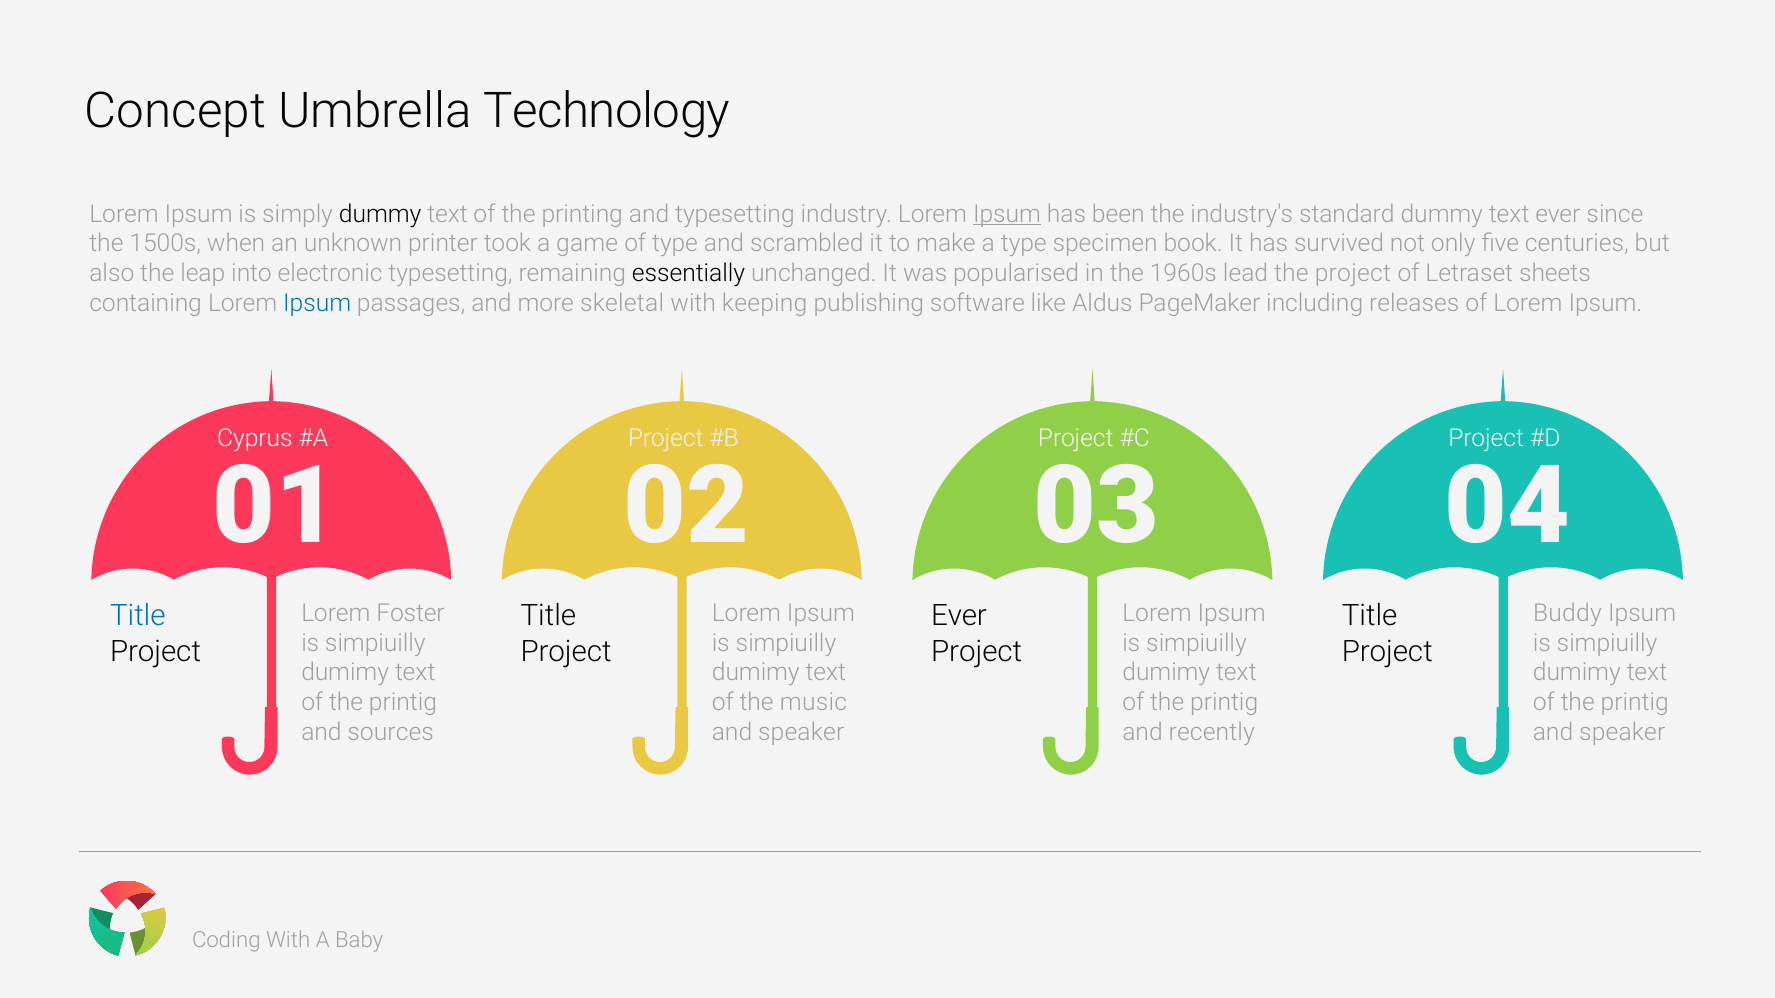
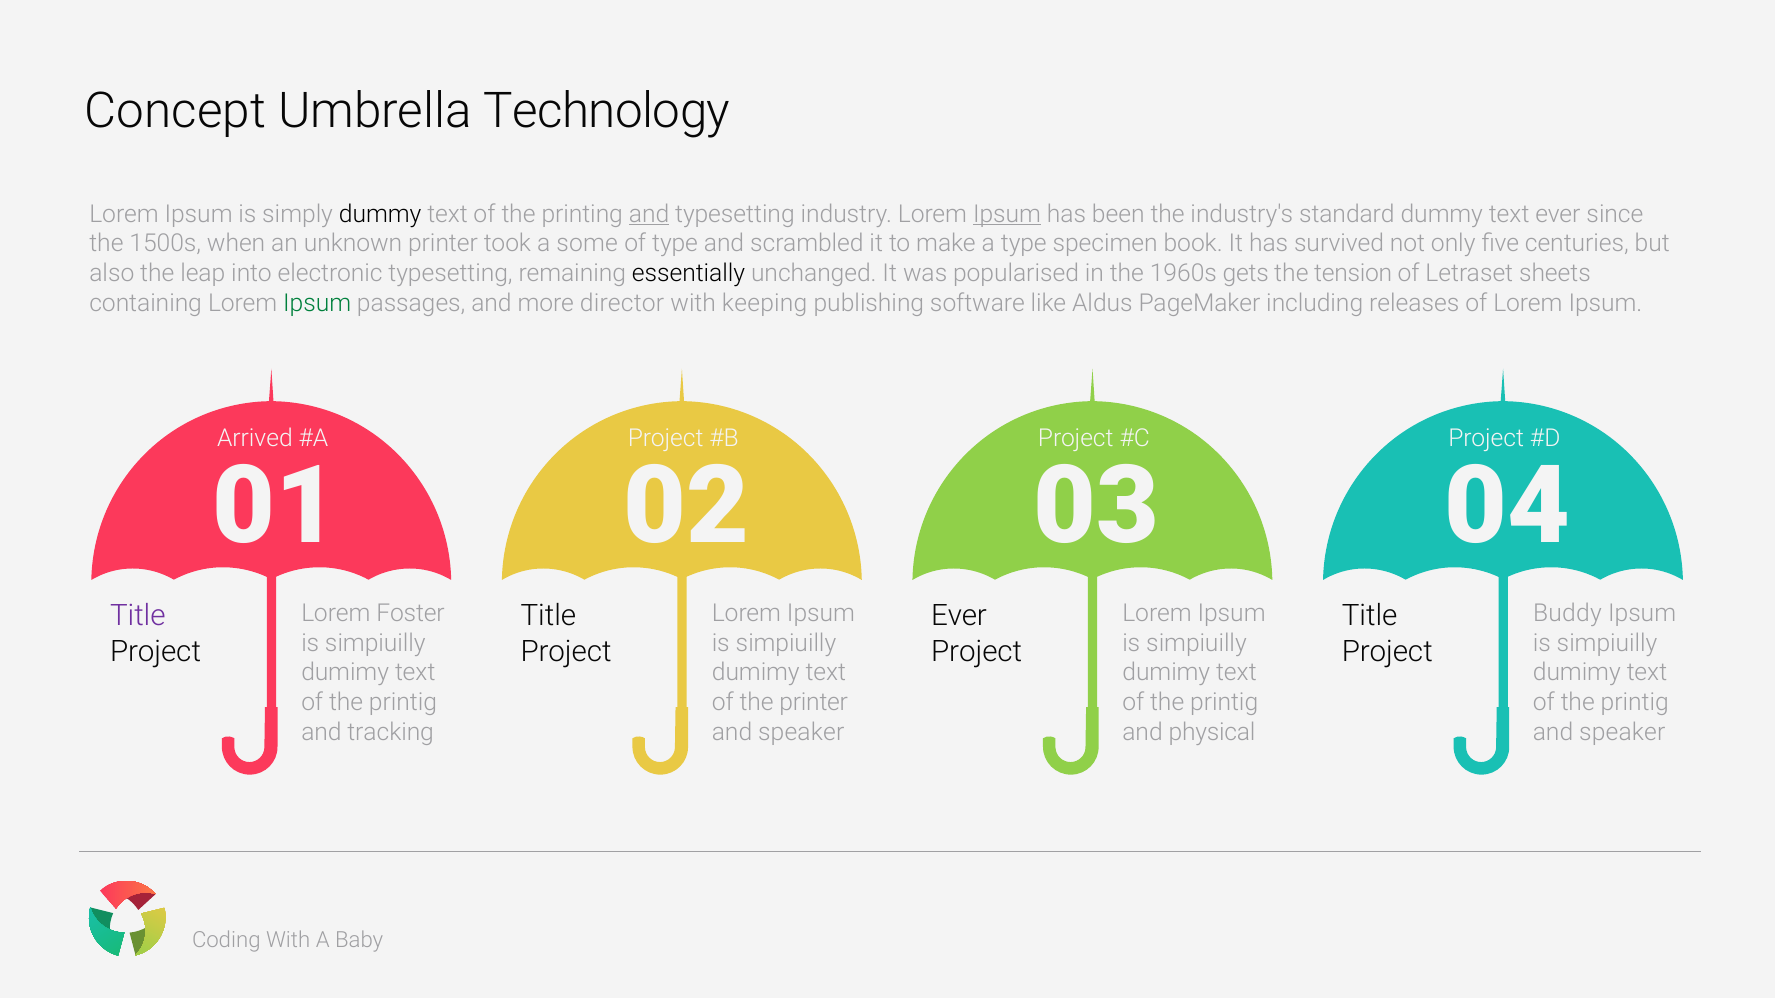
and underline: none -> present (649, 214)
game: game -> some (587, 244)
lead: lead -> gets (1246, 273)
the project: project -> tension (1353, 273)
Ipsum colour: blue -> green (317, 303)
skeletal: skeletal -> director (622, 303)
Cyprus: Cyprus -> Arrived (255, 438)
Title colour: blue -> purple (138, 616)
the music: music -> printer (814, 703)
sources: sources -> tracking (391, 732)
recently: recently -> physical (1212, 732)
